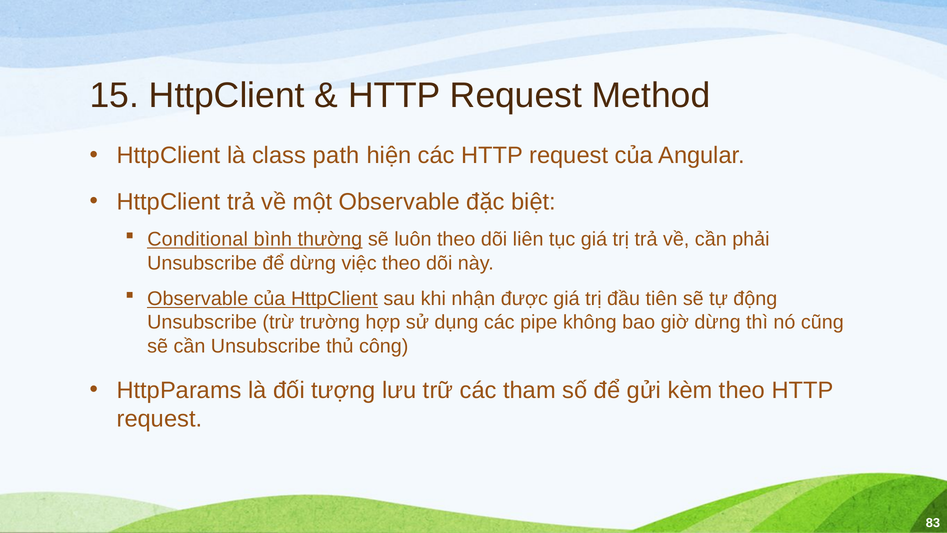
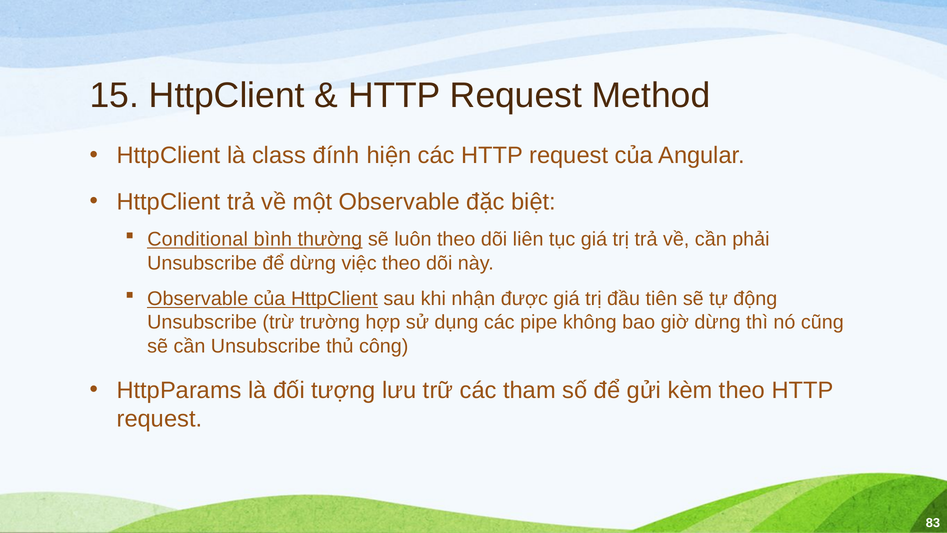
path: path -> đính (336, 155)
